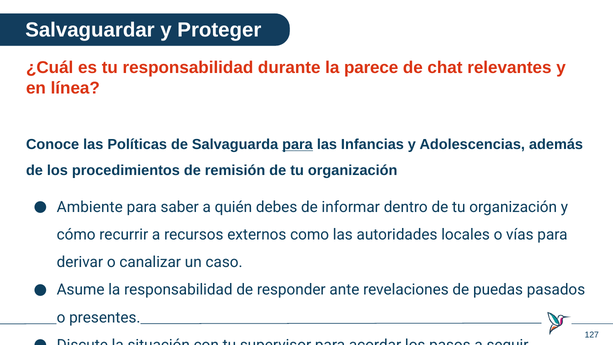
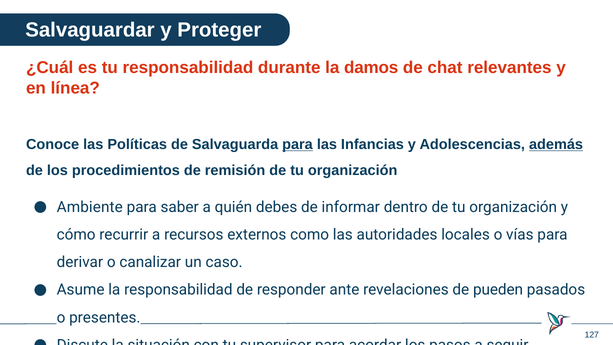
parece: parece -> damos (371, 67)
además underline: none -> present (556, 144)
puedas: puedas -> pueden (498, 290)
